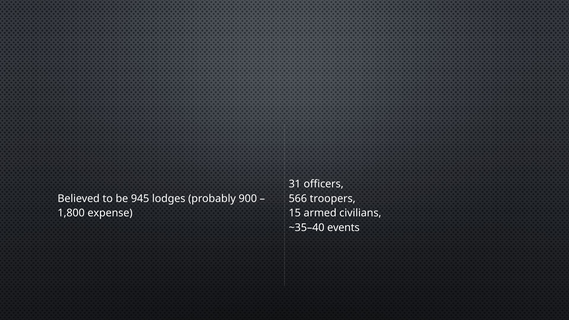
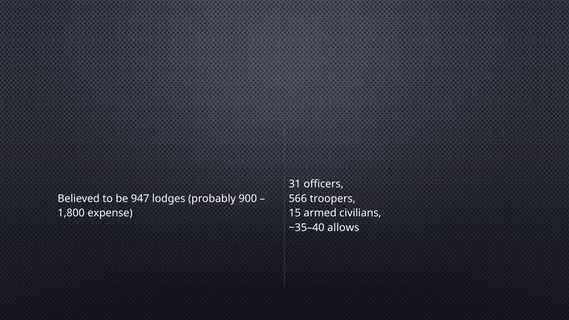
945: 945 -> 947 (140, 199)
events: events -> allows (343, 228)
